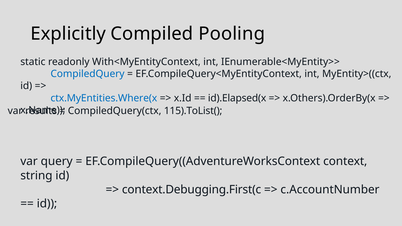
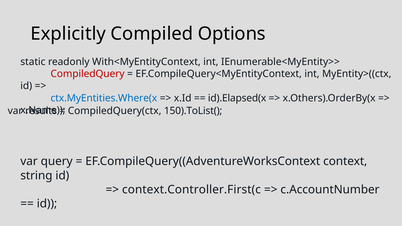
Pooling: Pooling -> Options (232, 34)
CompiledQuery colour: blue -> red (88, 74)
115).ToList(: 115).ToList( -> 150).ToList( (193, 111)
context.Debugging.First(c: context.Debugging.First(c -> context.Controller.First(c (191, 190)
